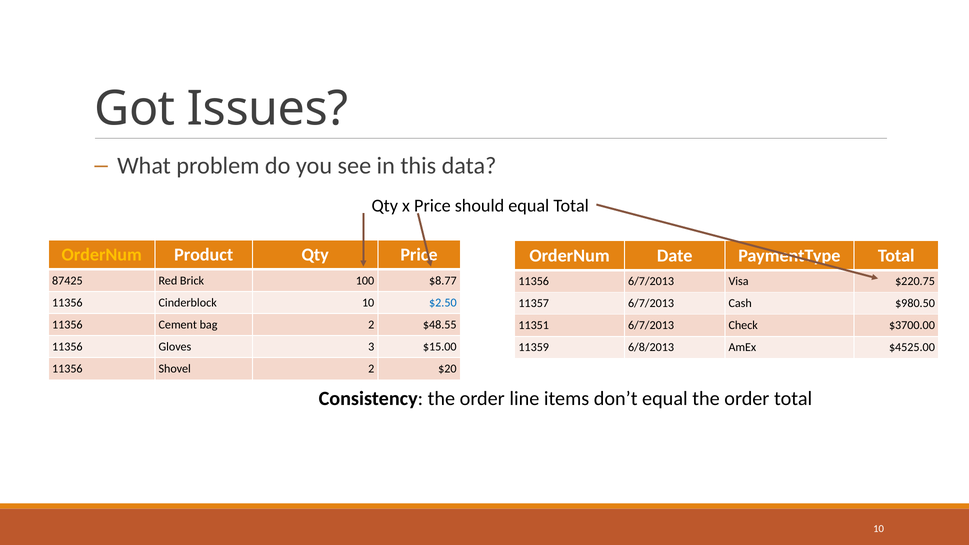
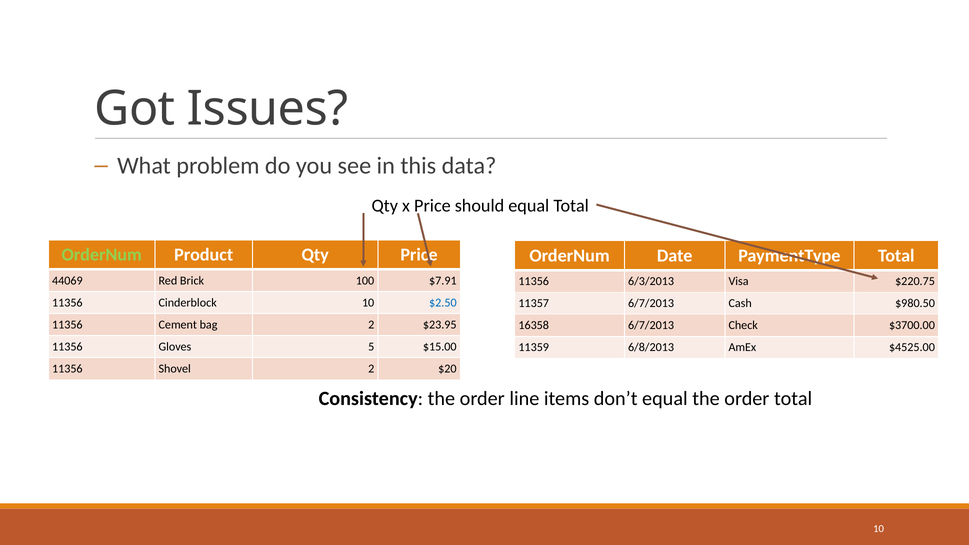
OrderNum colour: yellow -> light green (102, 255)
87425: 87425 -> 44069 (67, 281)
$8.77: $8.77 -> $7.91 (443, 281)
11356 6/7/2013: 6/7/2013 -> 6/3/2013 (651, 281)
$48.55: $48.55 -> $23.95 (440, 325)
11351: 11351 -> 16358 (534, 325)
3: 3 -> 5 (371, 347)
